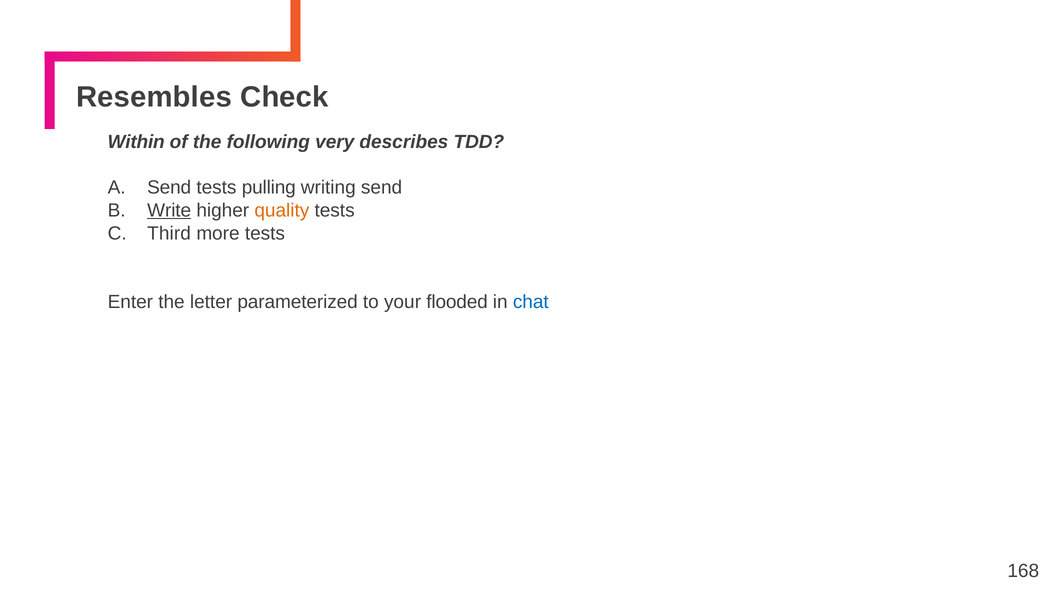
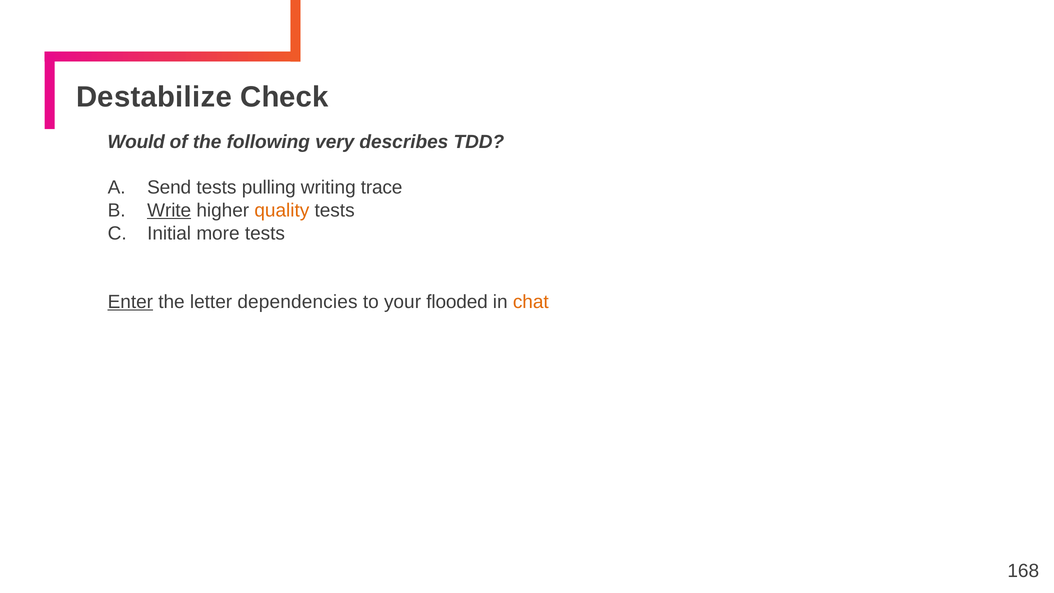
Resembles: Resembles -> Destabilize (154, 97)
Within: Within -> Would (136, 142)
writing send: send -> trace (382, 188)
Third: Third -> Initial (169, 233)
Enter underline: none -> present (130, 302)
parameterized: parameterized -> dependencies (297, 302)
chat colour: blue -> orange (531, 302)
